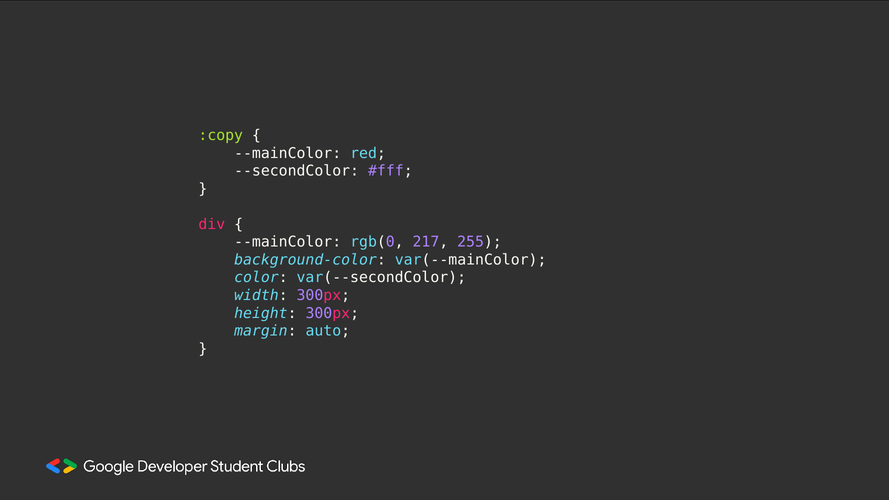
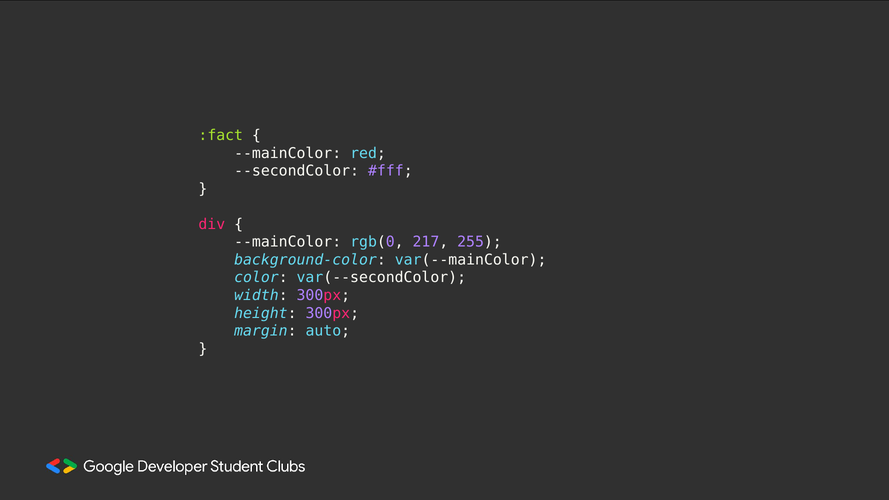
:copy: :copy -> :fact (221, 135)
